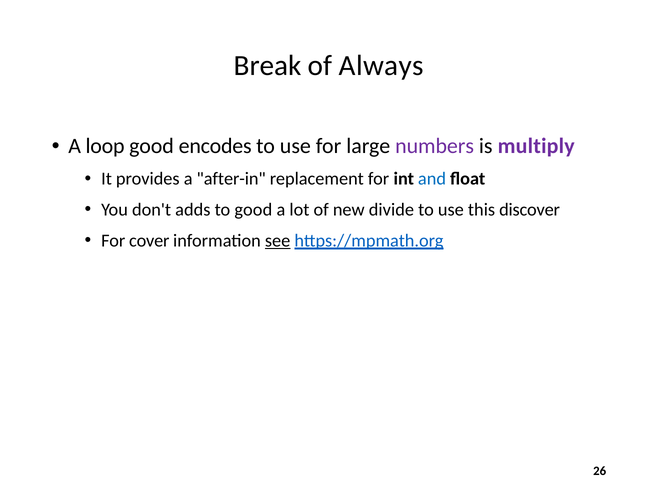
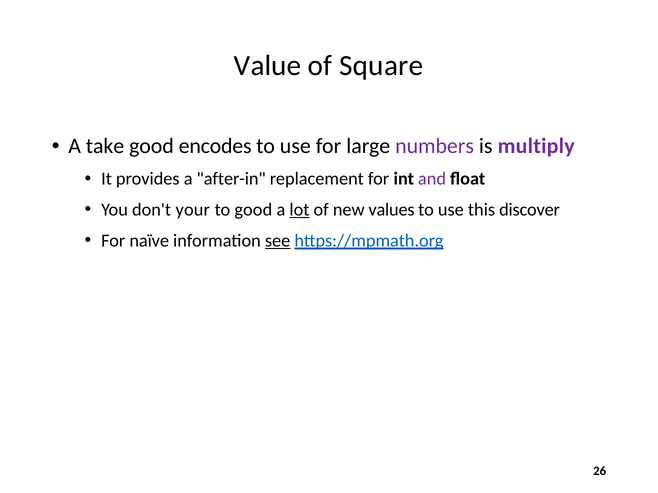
Break: Break -> Value (268, 66)
Always: Always -> Square (381, 66)
loop: loop -> take (105, 146)
and colour: blue -> purple (432, 179)
adds: adds -> your (193, 210)
lot underline: none -> present (299, 210)
divide: divide -> values (392, 210)
cover: cover -> naïve (149, 241)
